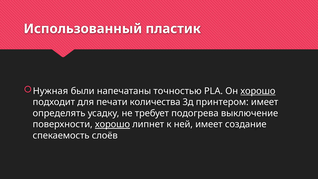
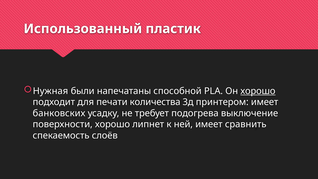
точностью: точностью -> способной (178, 91)
определять: определять -> банковских (59, 113)
хорошо underline: present -> none (112, 124)
создание: создание -> сравнить (246, 124)
